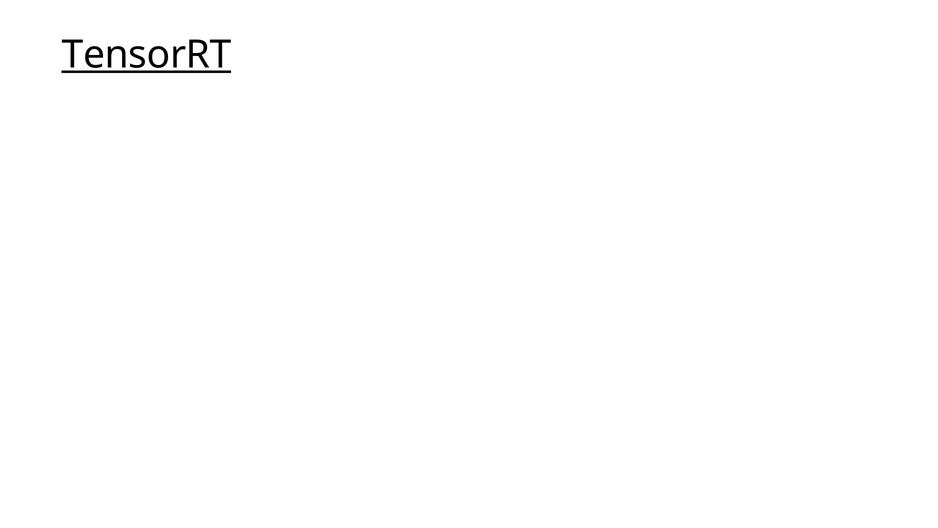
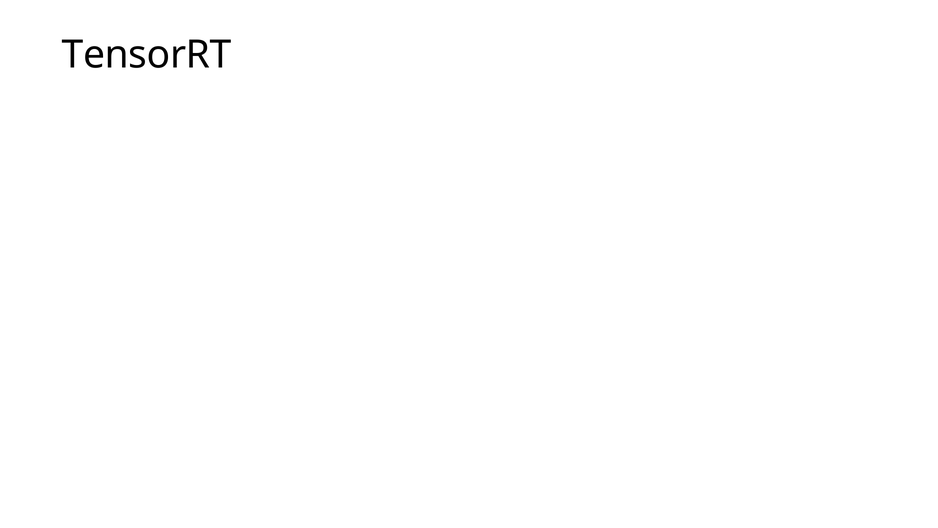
TensorRT underline: present -> none (147, 55)
